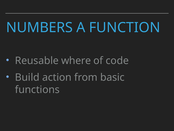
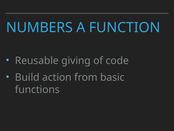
where: where -> giving (76, 60)
